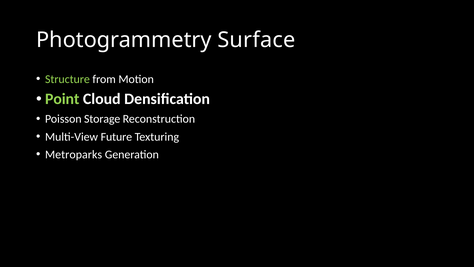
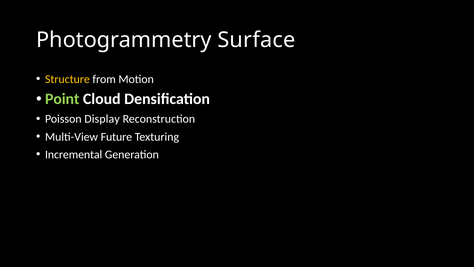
Structure colour: light green -> yellow (67, 79)
Storage: Storage -> Display (102, 119)
Metroparks: Metroparks -> Incremental (74, 154)
